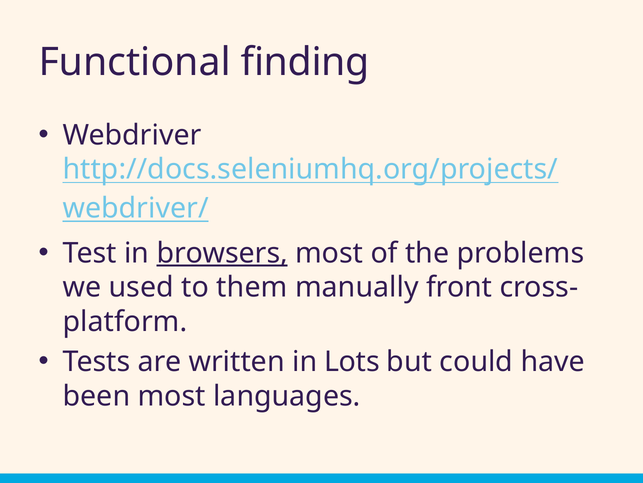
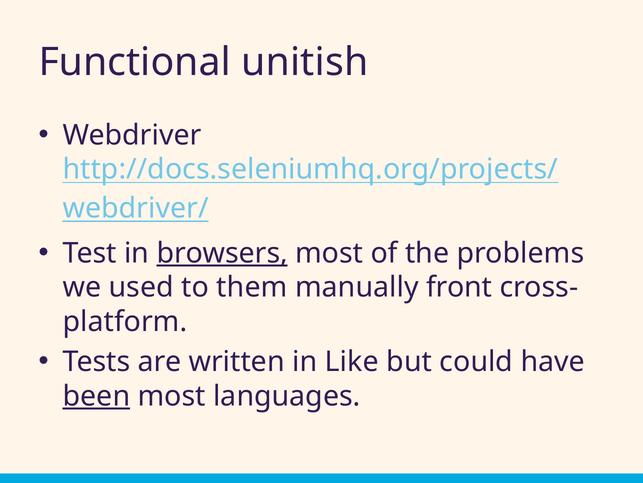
finding: finding -> unitish (305, 62)
Lots: Lots -> Like (352, 361)
been underline: none -> present (96, 396)
